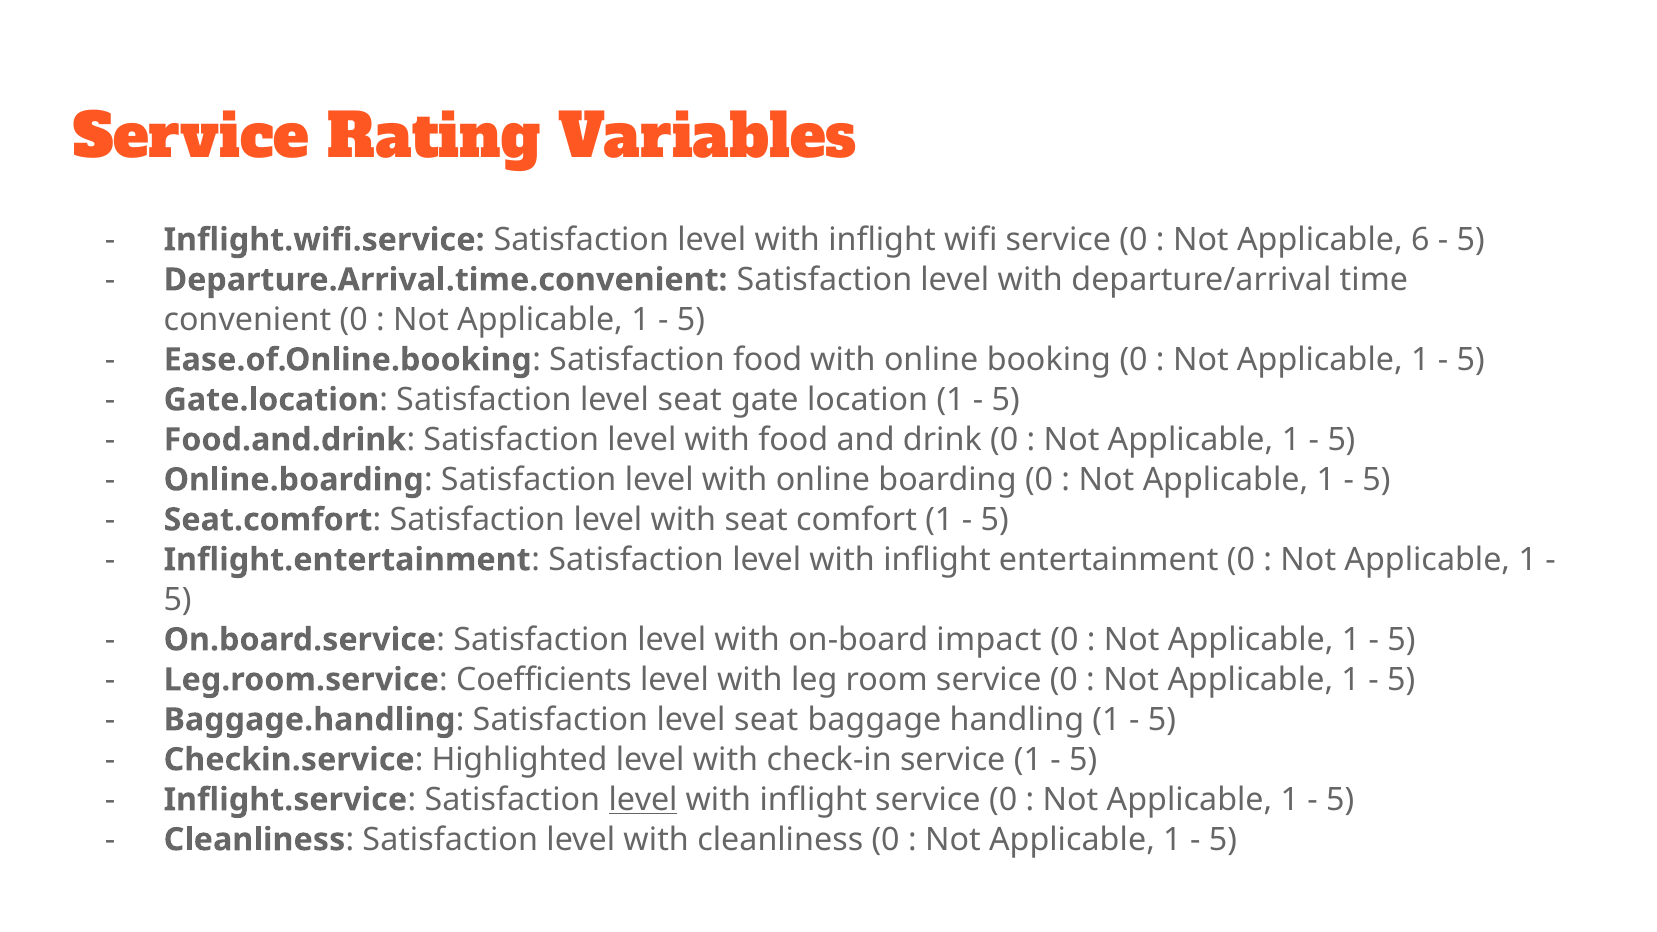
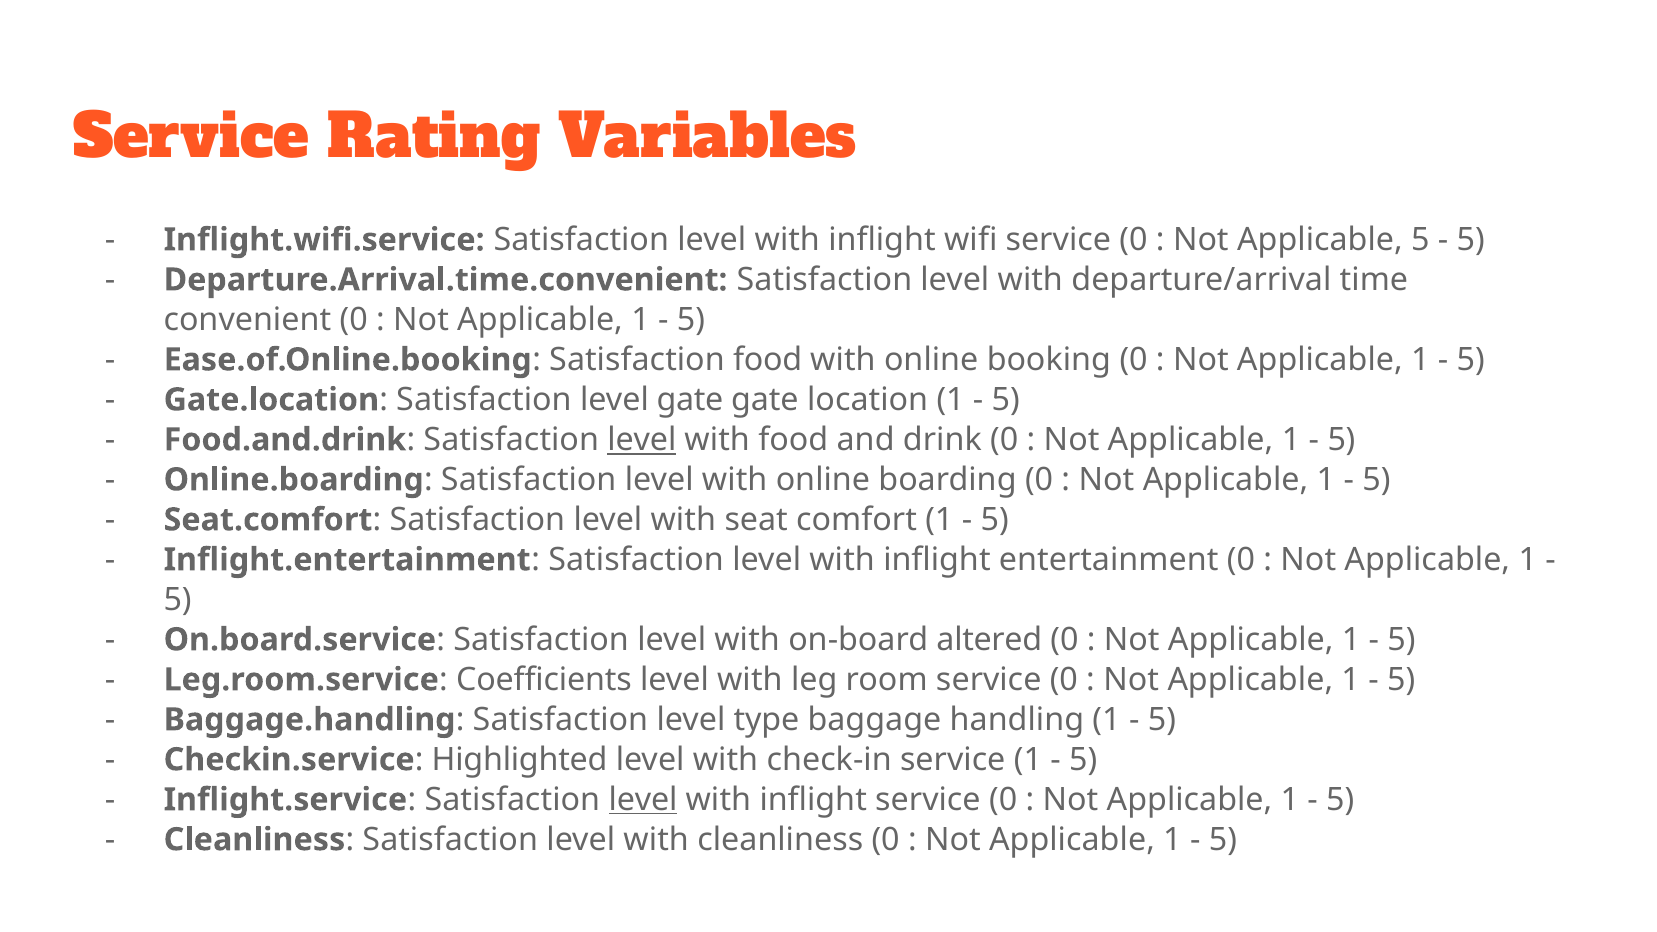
Applicable 6: 6 -> 5 (1420, 240)
Gate.location Satisfaction level seat: seat -> gate (690, 400)
level underline: none -> present (642, 440)
impact: impact -> altered (989, 640)
Baggage.handling Satisfaction level seat: seat -> type (766, 720)
